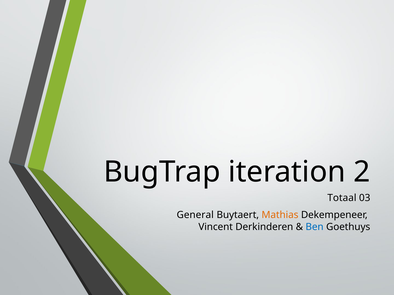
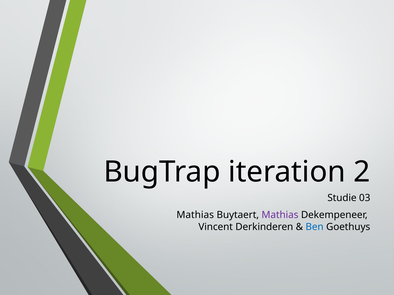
Totaal: Totaal -> Studie (342, 198)
General: General -> Mathias (195, 215)
Mathias colour: orange -> purple (280, 215)
